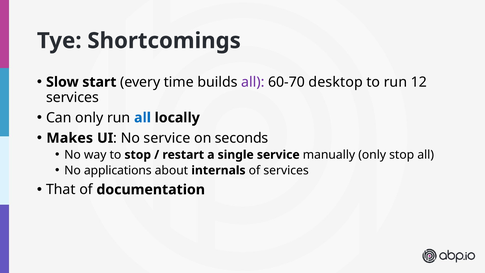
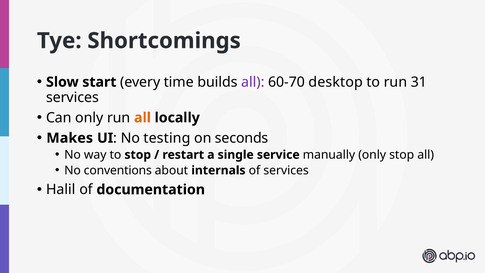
12: 12 -> 31 (419, 82)
all colour: blue -> orange (142, 118)
No service: service -> testing (167, 138)
applications: applications -> conventions (118, 170)
That: That -> Halil (61, 190)
